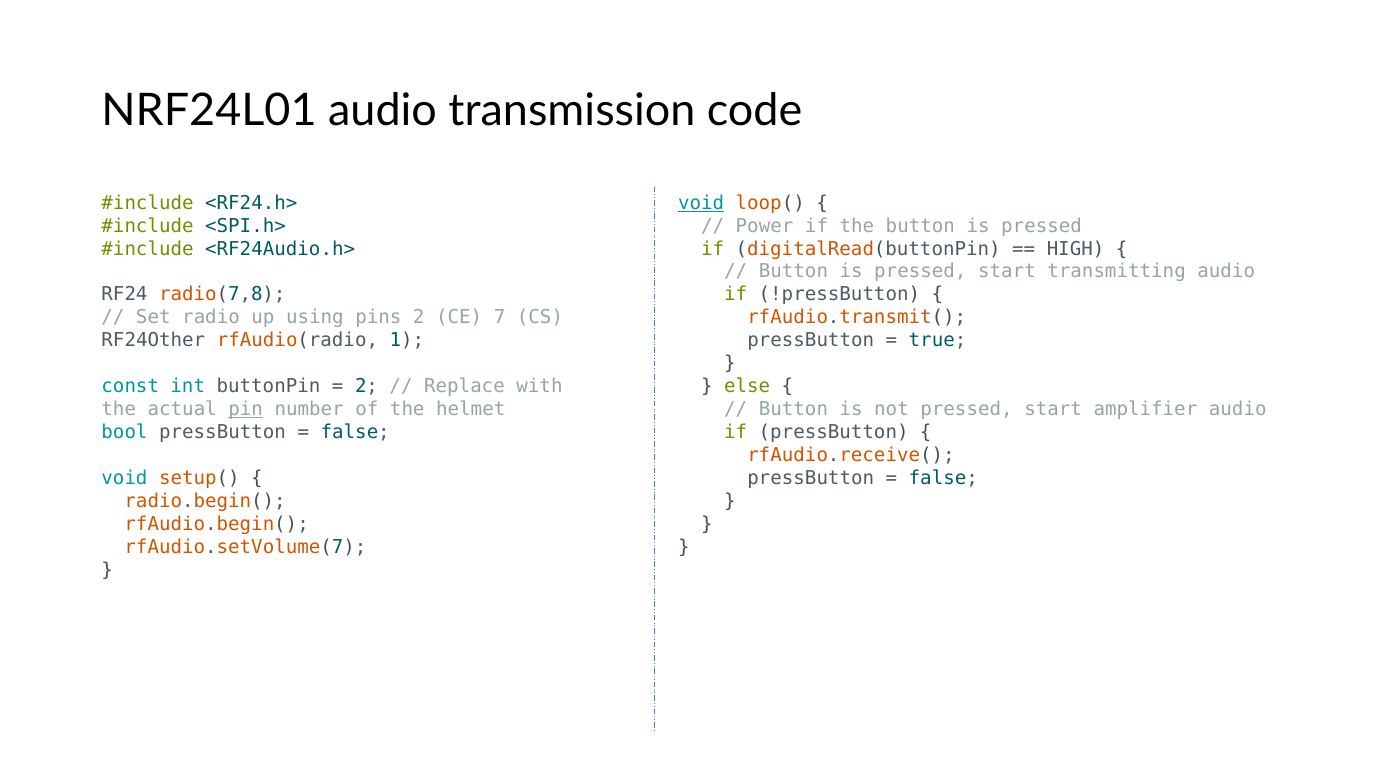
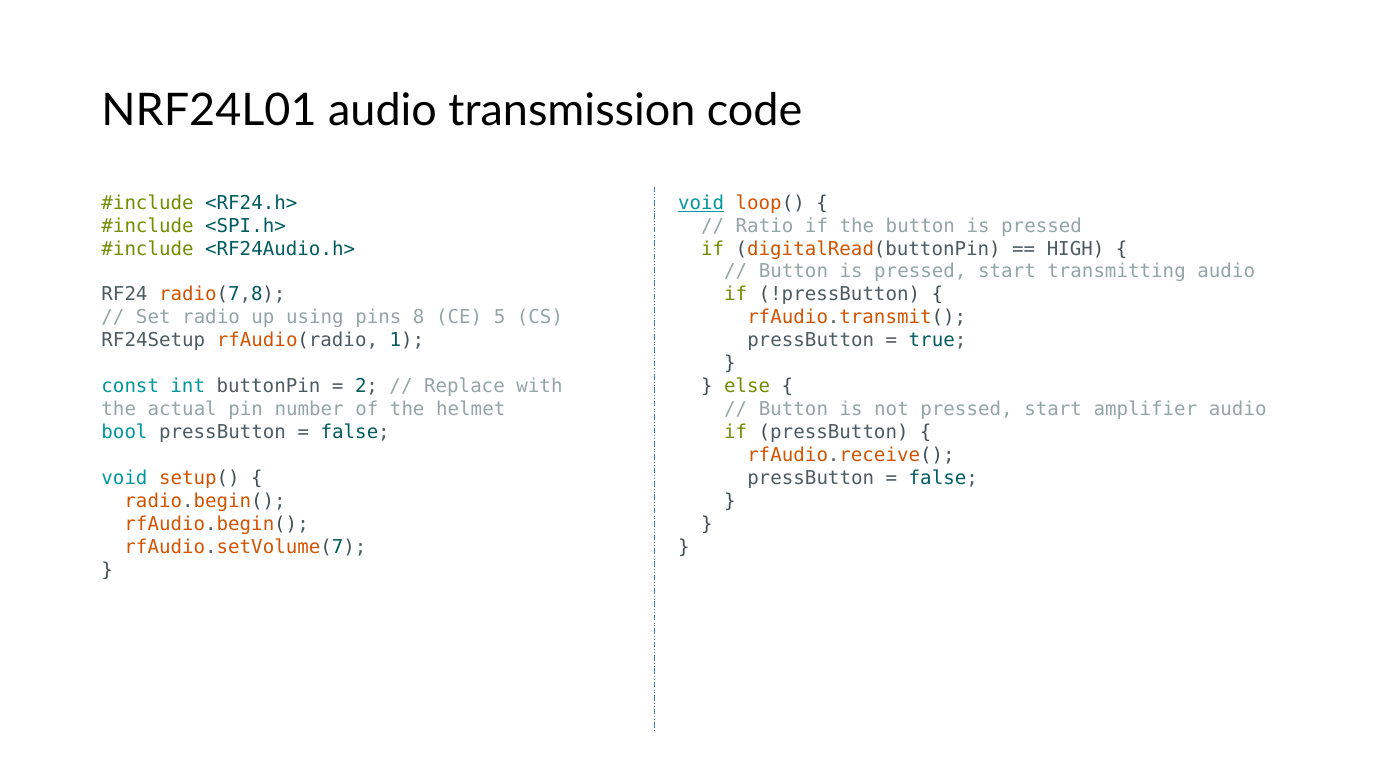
Power: Power -> Ratio (765, 226)
pins 2: 2 -> 8 (419, 318)
7: 7 -> 5 (500, 318)
RF24Other: RF24Other -> RF24Setup (153, 341)
pin underline: present -> none (246, 410)
